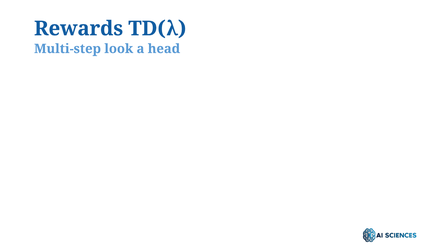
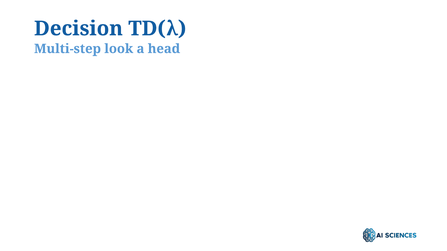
Rewards: Rewards -> Decision (79, 29)
